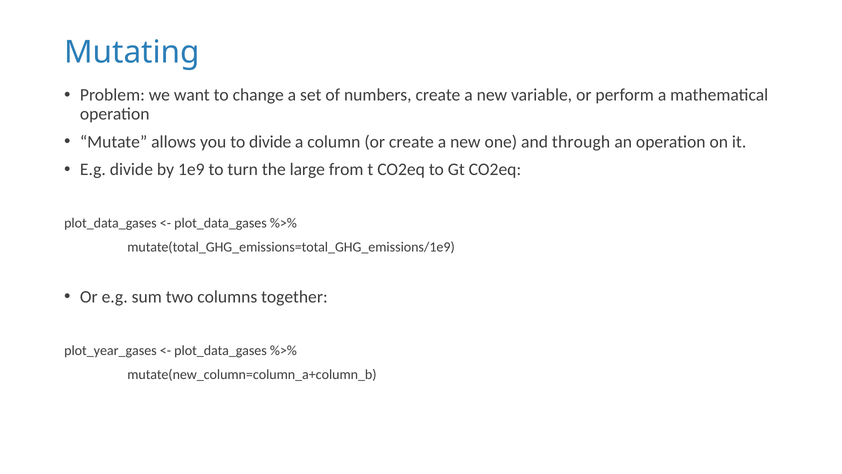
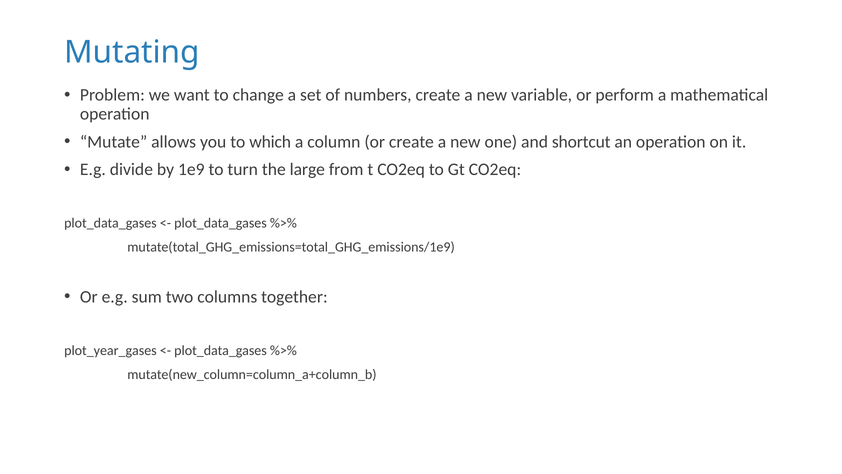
to divide: divide -> which (270, 142)
through: through -> shortcut (581, 142)
